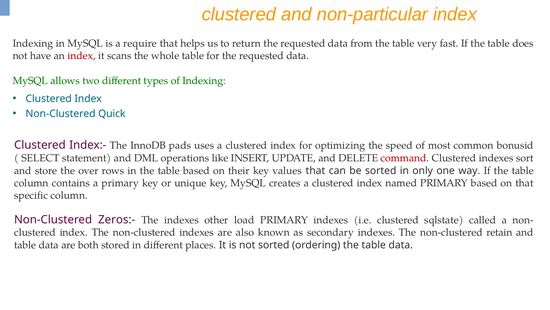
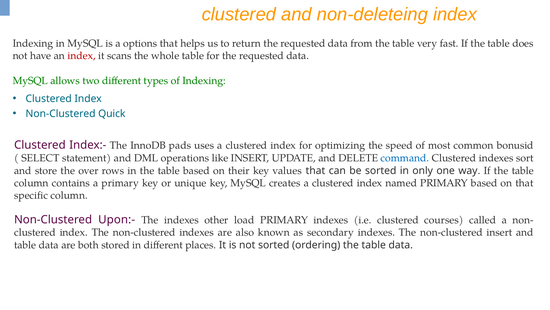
non-particular: non-particular -> non-deleteing (372, 14)
require: require -> options (140, 43)
command colour: red -> blue (405, 158)
Zeros:-: Zeros:- -> Upon:- (117, 219)
sqlstate: sqlstate -> courses (444, 220)
non-clustered retain: retain -> insert (499, 232)
